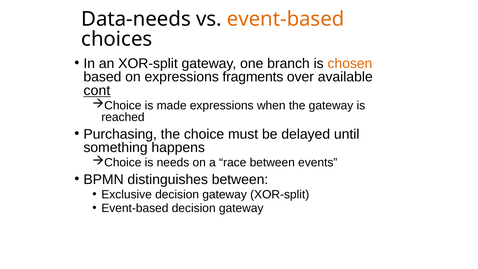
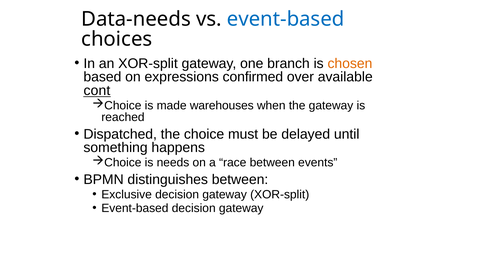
event-based colour: orange -> blue (286, 19)
fragments: fragments -> confirmed (253, 77)
made expressions: expressions -> warehouses (222, 105)
Purchasing: Purchasing -> Dispatched (120, 134)
